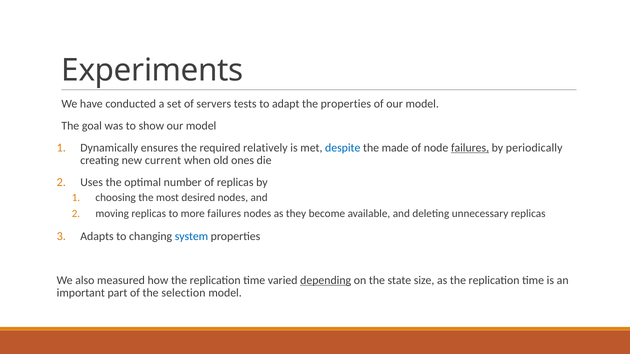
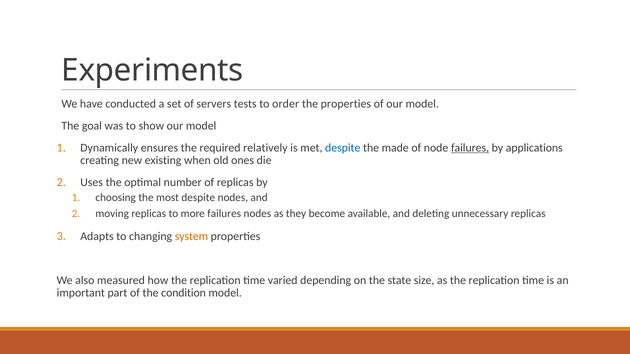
adapt: adapt -> order (286, 104)
periodically: periodically -> applications (534, 148)
current: current -> existing (163, 161)
most desired: desired -> despite (198, 198)
system colour: blue -> orange (191, 237)
depending underline: present -> none (326, 280)
selection: selection -> condition (184, 293)
